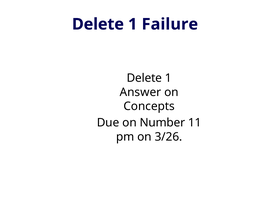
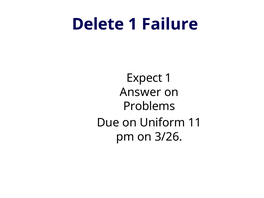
Delete: Delete -> Expect (144, 78)
Concepts: Concepts -> Problems (149, 106)
Number: Number -> Uniform (162, 123)
